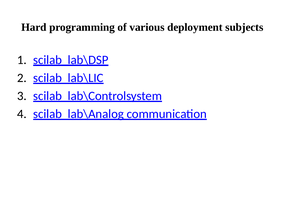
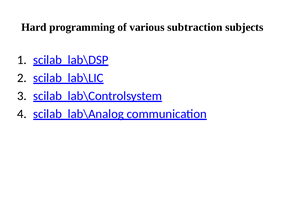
deployment: deployment -> subtraction (195, 27)
